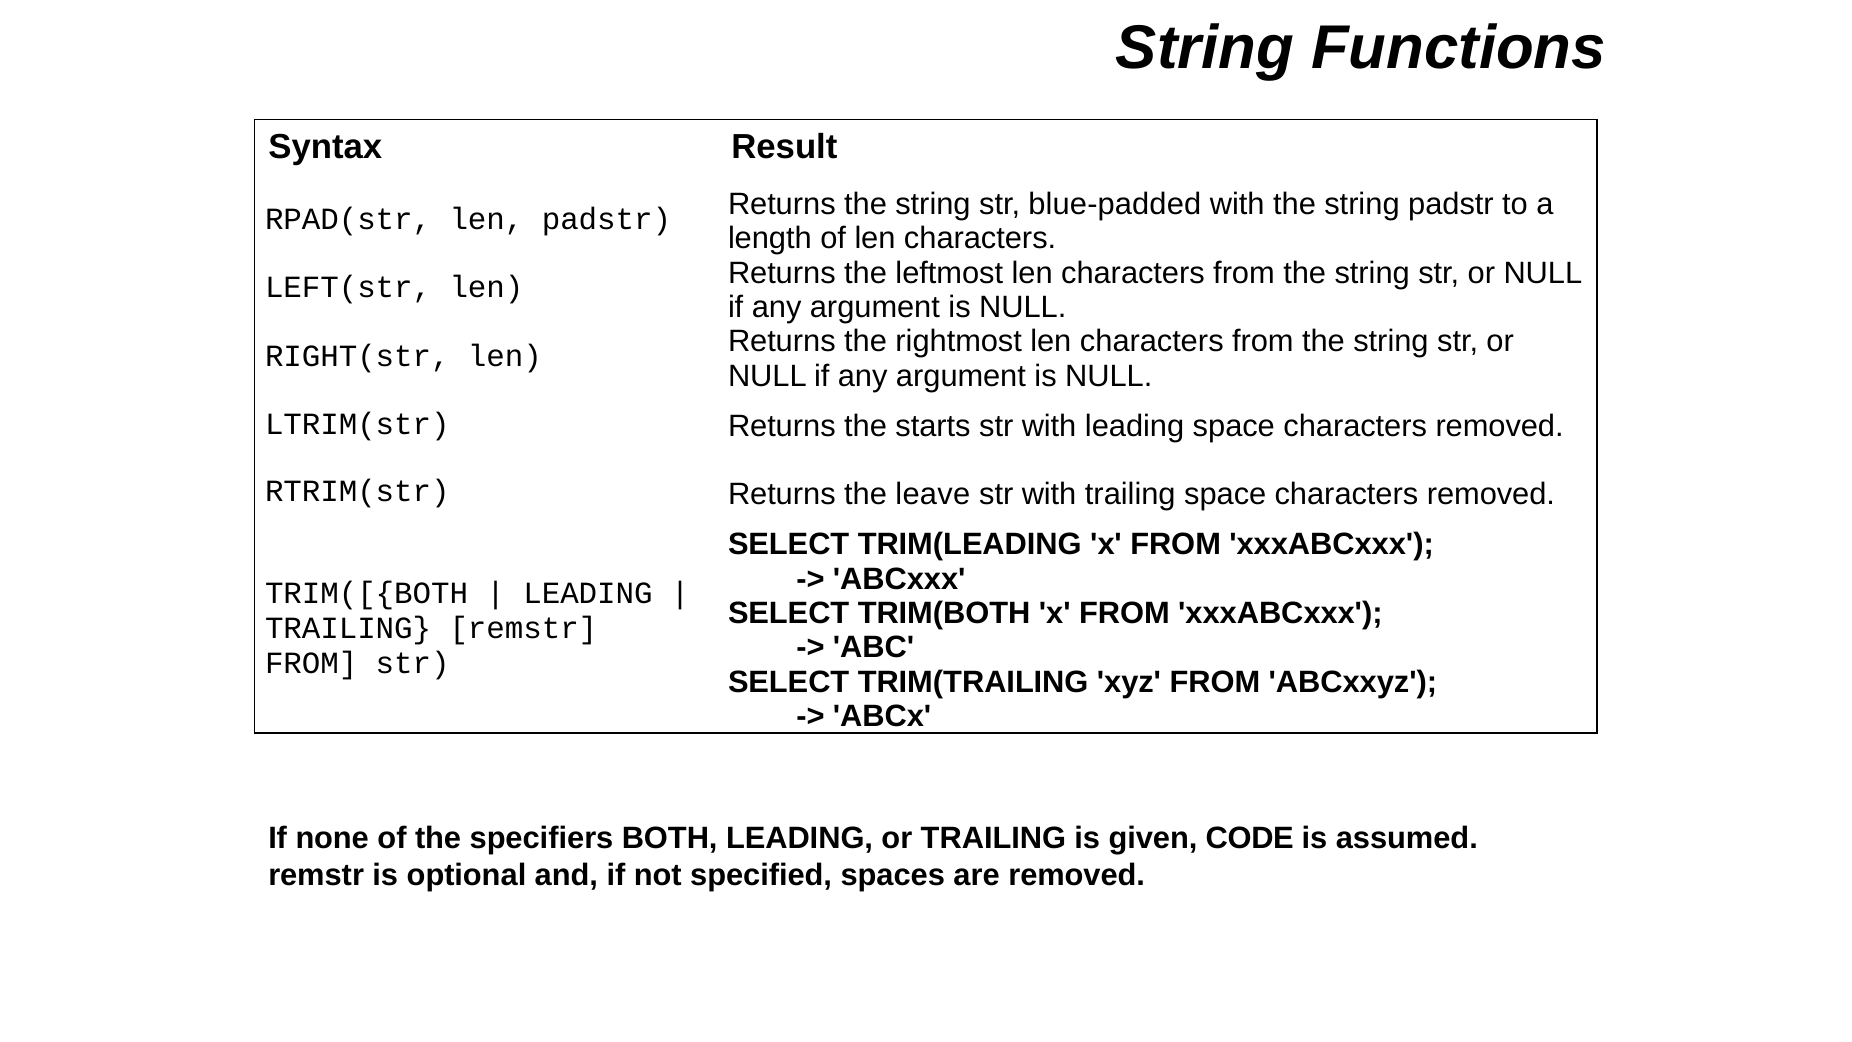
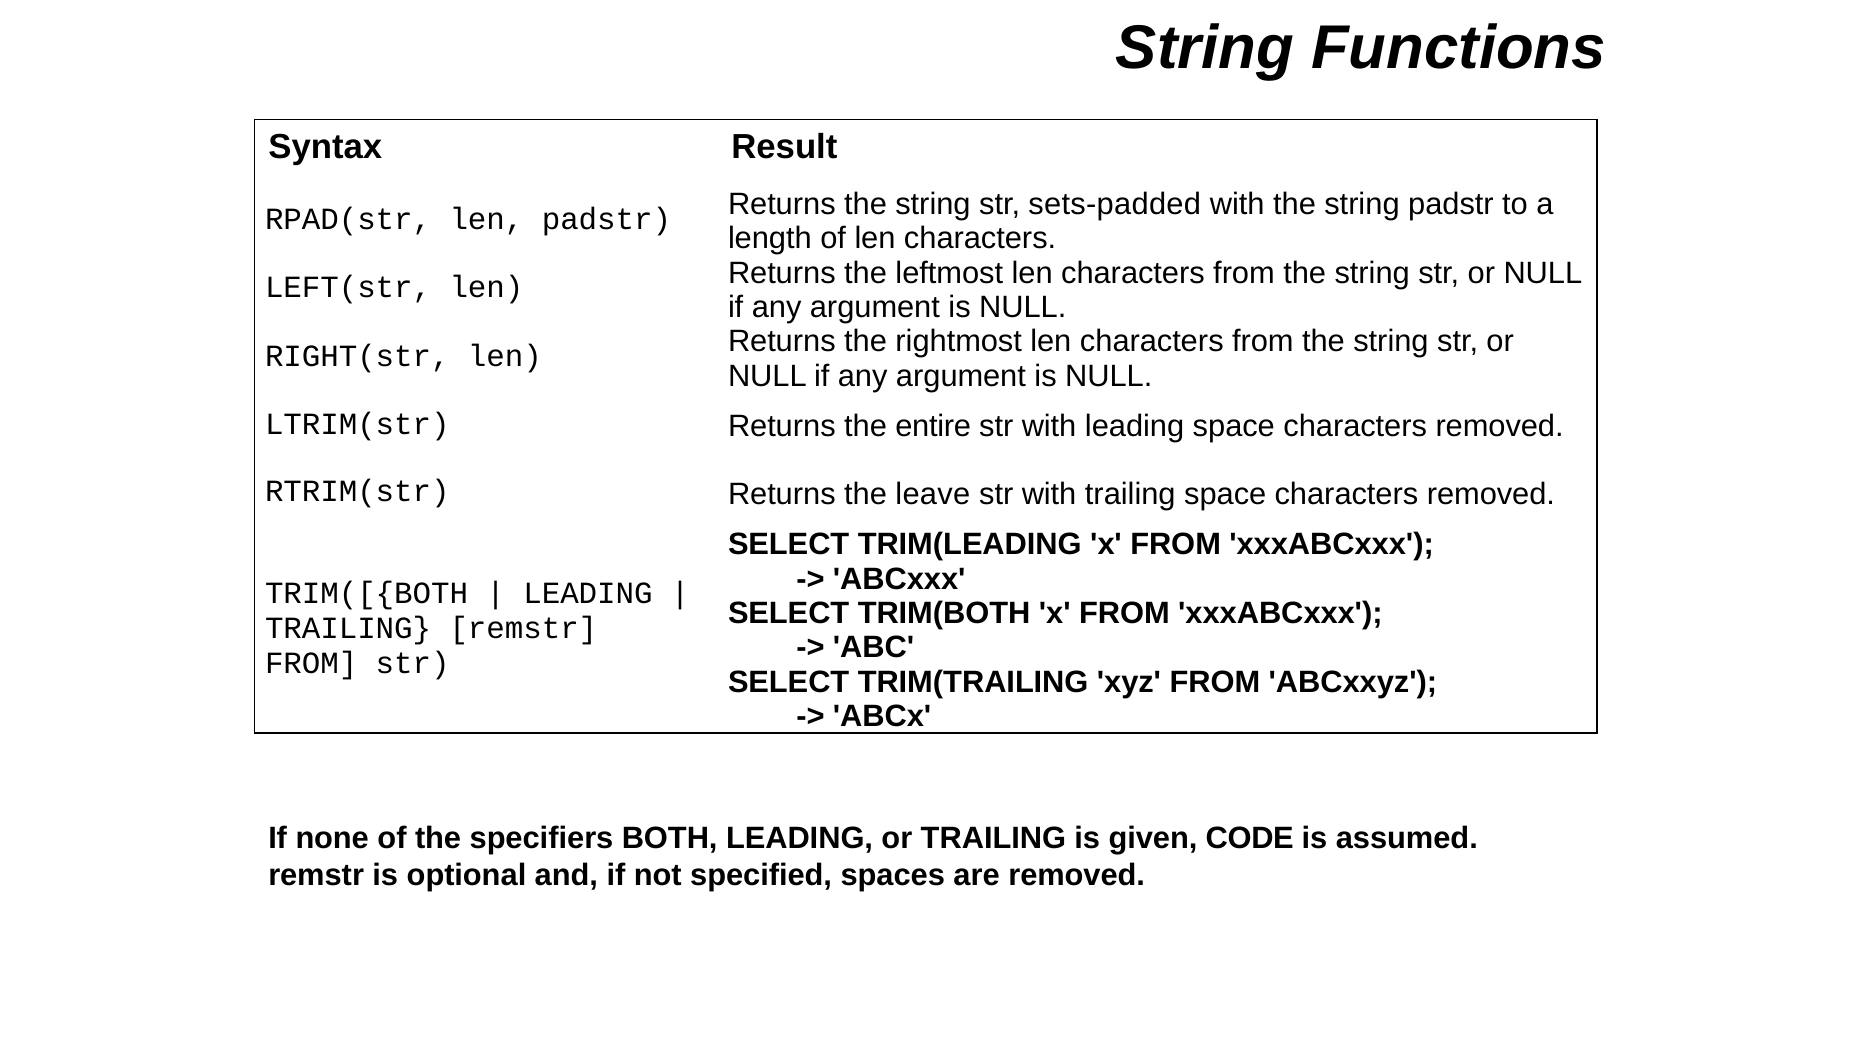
blue-padded: blue-padded -> sets-padded (1115, 204)
starts: starts -> entire (933, 427)
